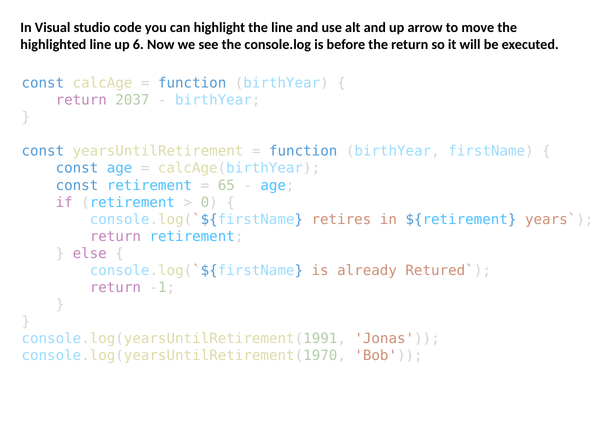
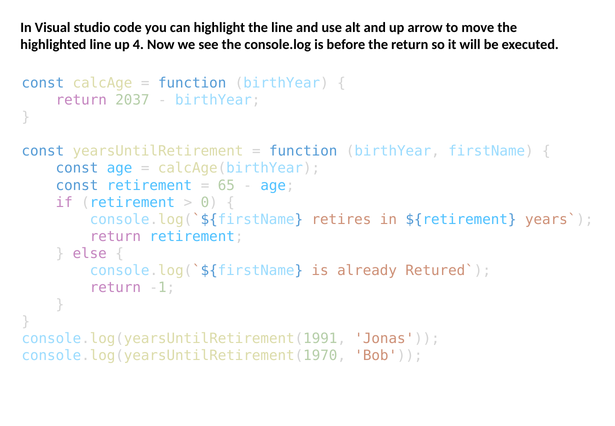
6: 6 -> 4 (138, 45)
